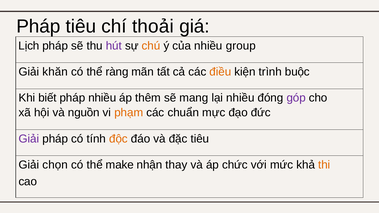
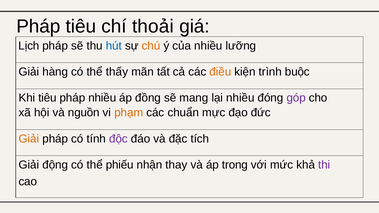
hút colour: purple -> blue (114, 46)
group: group -> lưỡng (241, 46)
khăn: khăn -> hàng (55, 72)
ràng: ràng -> thấy (117, 72)
Khi biết: biết -> tiêu (48, 98)
thêm: thêm -> đồng (148, 98)
Giải colour: purple -> orange (29, 139)
độc colour: orange -> purple (118, 139)
đặc tiêu: tiêu -> tích (200, 139)
chọn: chọn -> động (55, 165)
make: make -> phiếu (120, 165)
chức: chức -> trong (235, 165)
thi colour: orange -> purple (324, 165)
